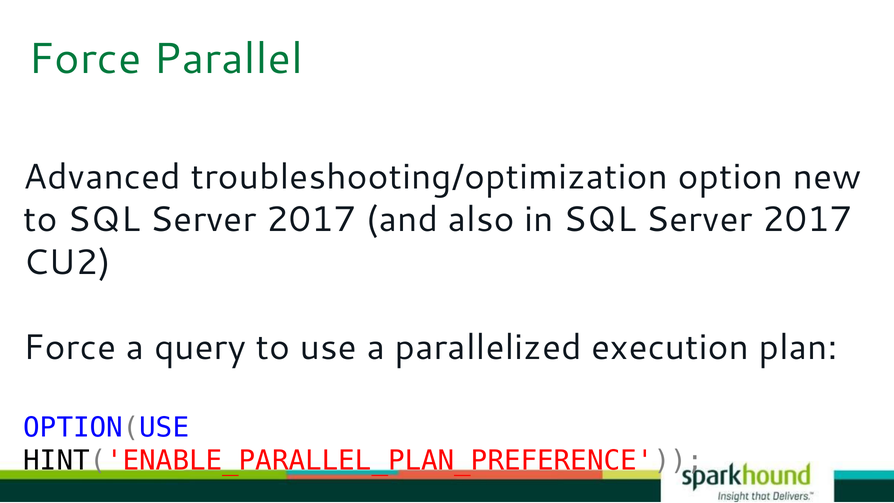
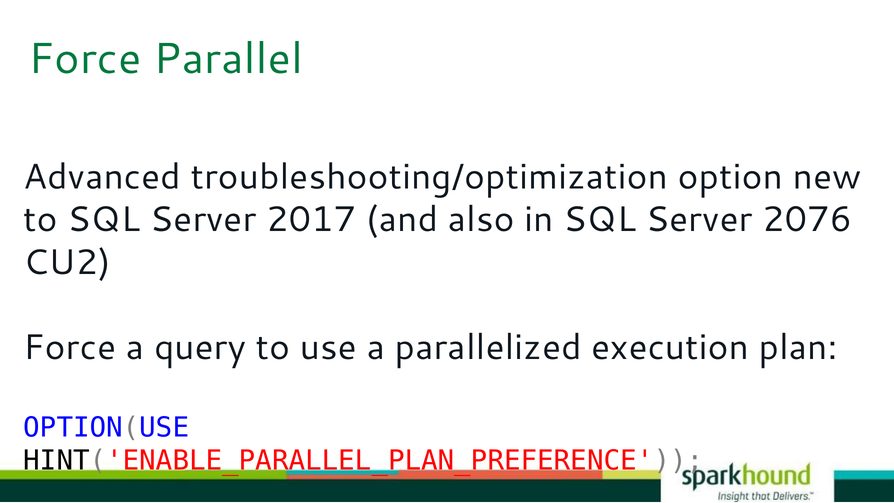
in SQL Server 2017: 2017 -> 2076 (807, 220)
